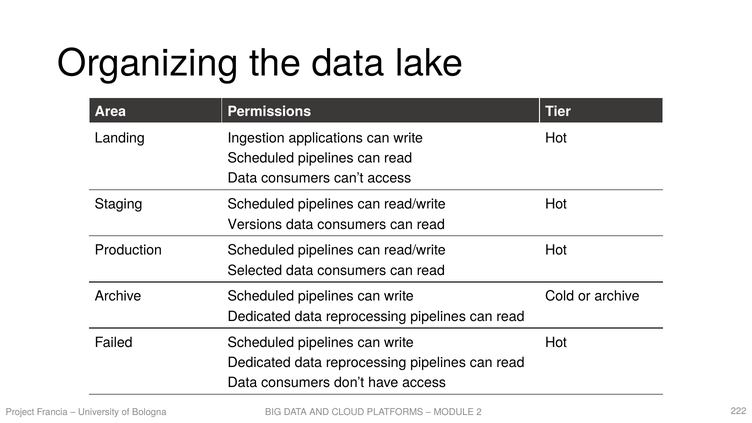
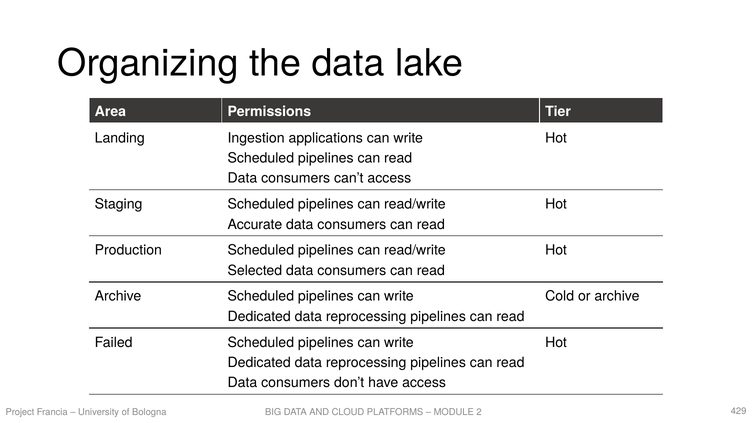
Versions: Versions -> Accurate (255, 224)
222: 222 -> 429 (739, 411)
